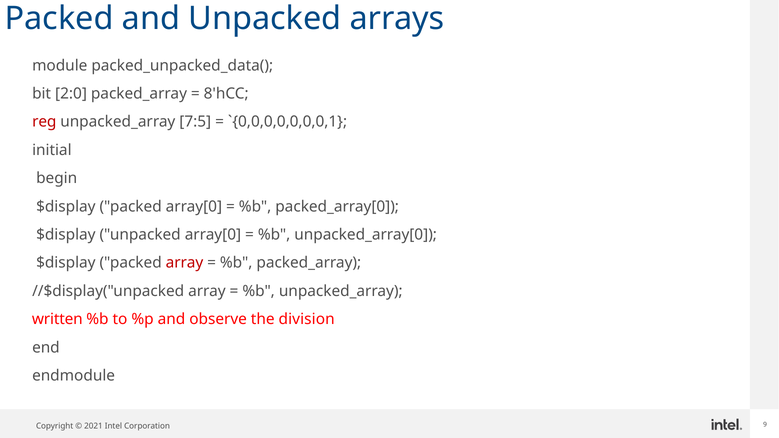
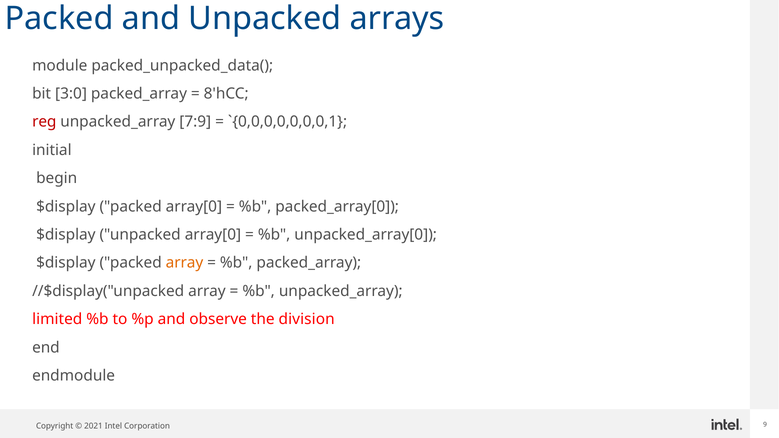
2:0: 2:0 -> 3:0 (71, 94)
7:5: 7:5 -> 7:9 (195, 122)
array colour: red -> orange (184, 263)
written: written -> limited (57, 319)
